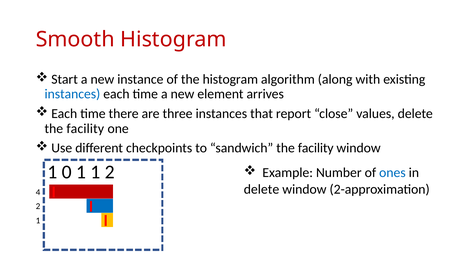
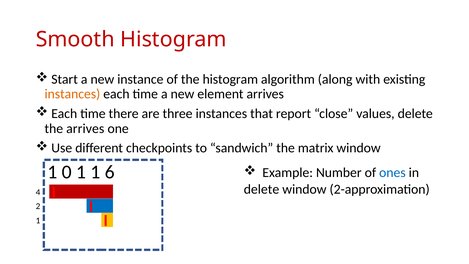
instances colour: blue -> orange (72, 94)
facility: facility -> arrives (85, 128)
sandwich the facility: facility -> matrix (316, 148)
1 2: 2 -> 6 (110, 172)
